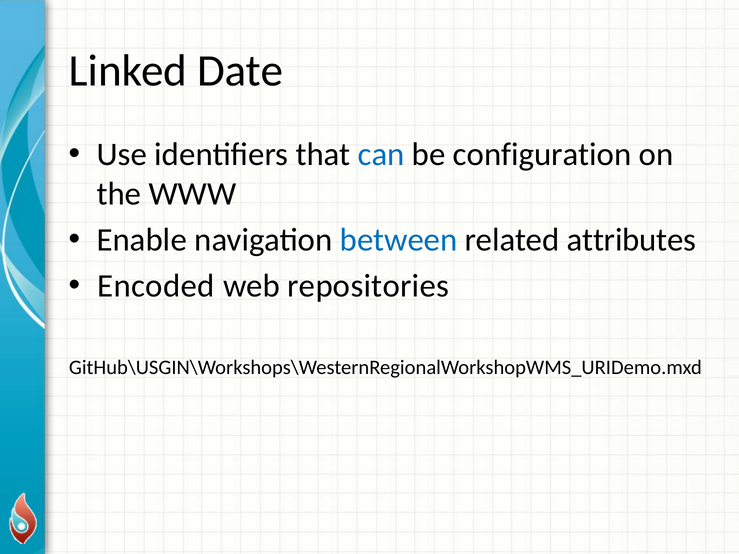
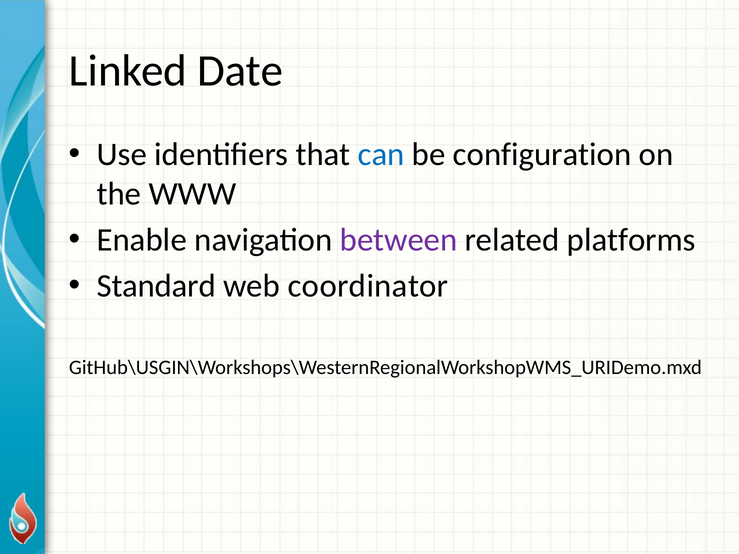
between colour: blue -> purple (399, 240)
attributes: attributes -> platforms (631, 240)
Encoded: Encoded -> Standard (156, 286)
repositories: repositories -> coordinator (368, 286)
